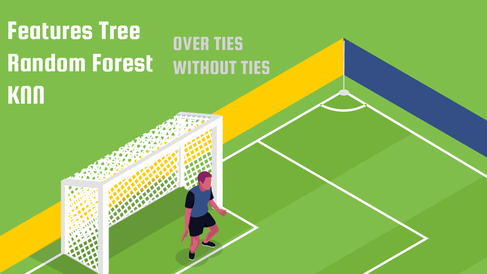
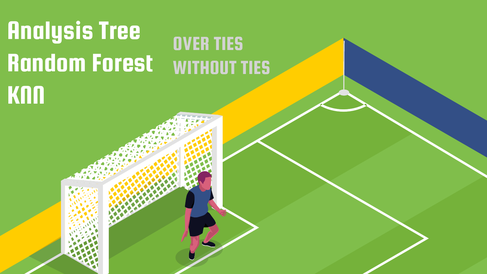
Features: Features -> Analysis (50, 30)
